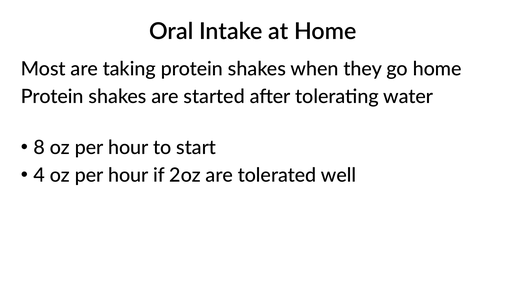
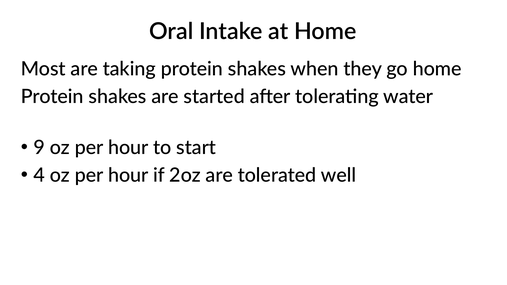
8: 8 -> 9 (39, 148)
